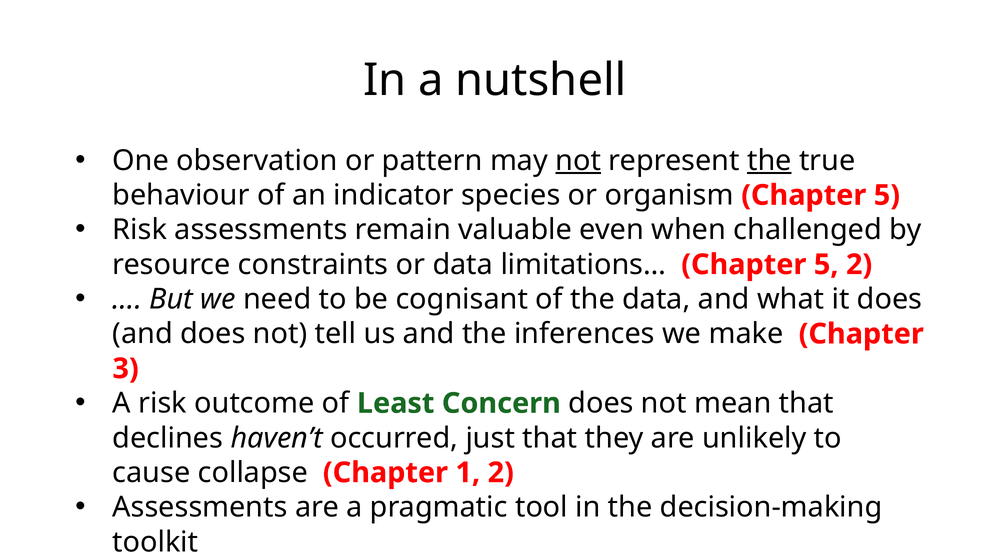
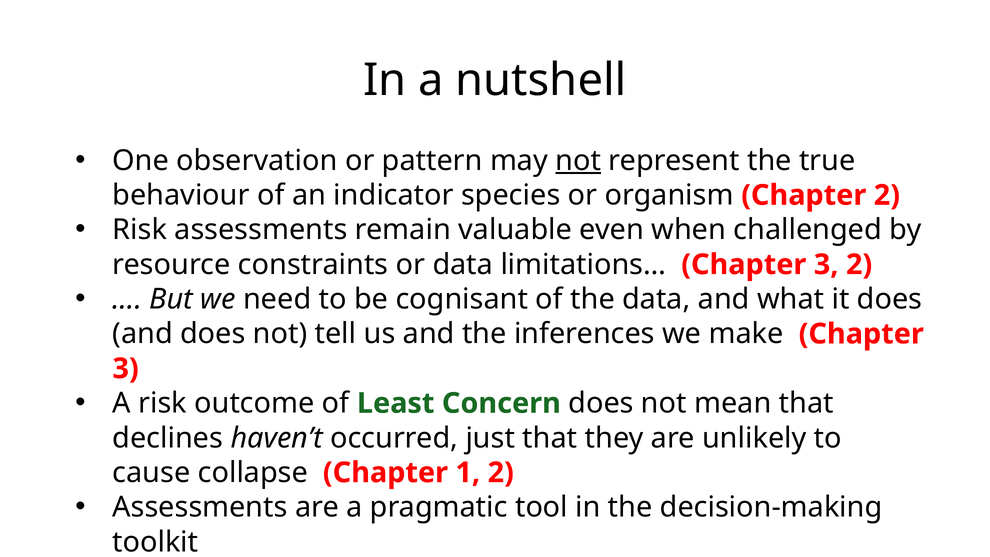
the underline: present -> none (769, 161)
organism Chapter 5: 5 -> 2 (887, 195)
limitations… Chapter 5: 5 -> 3 (826, 265)
